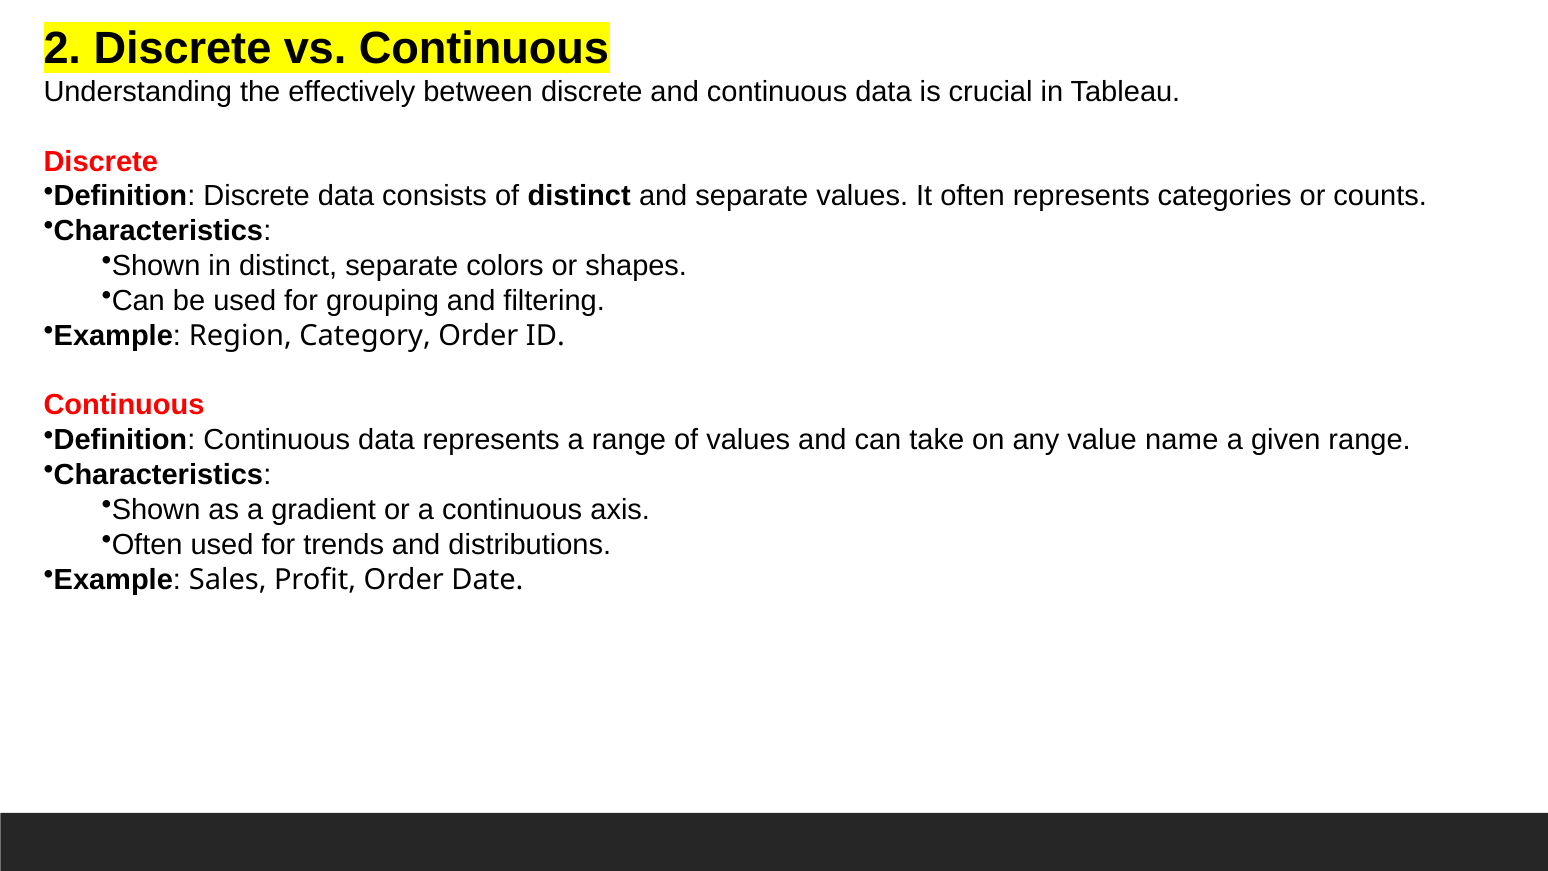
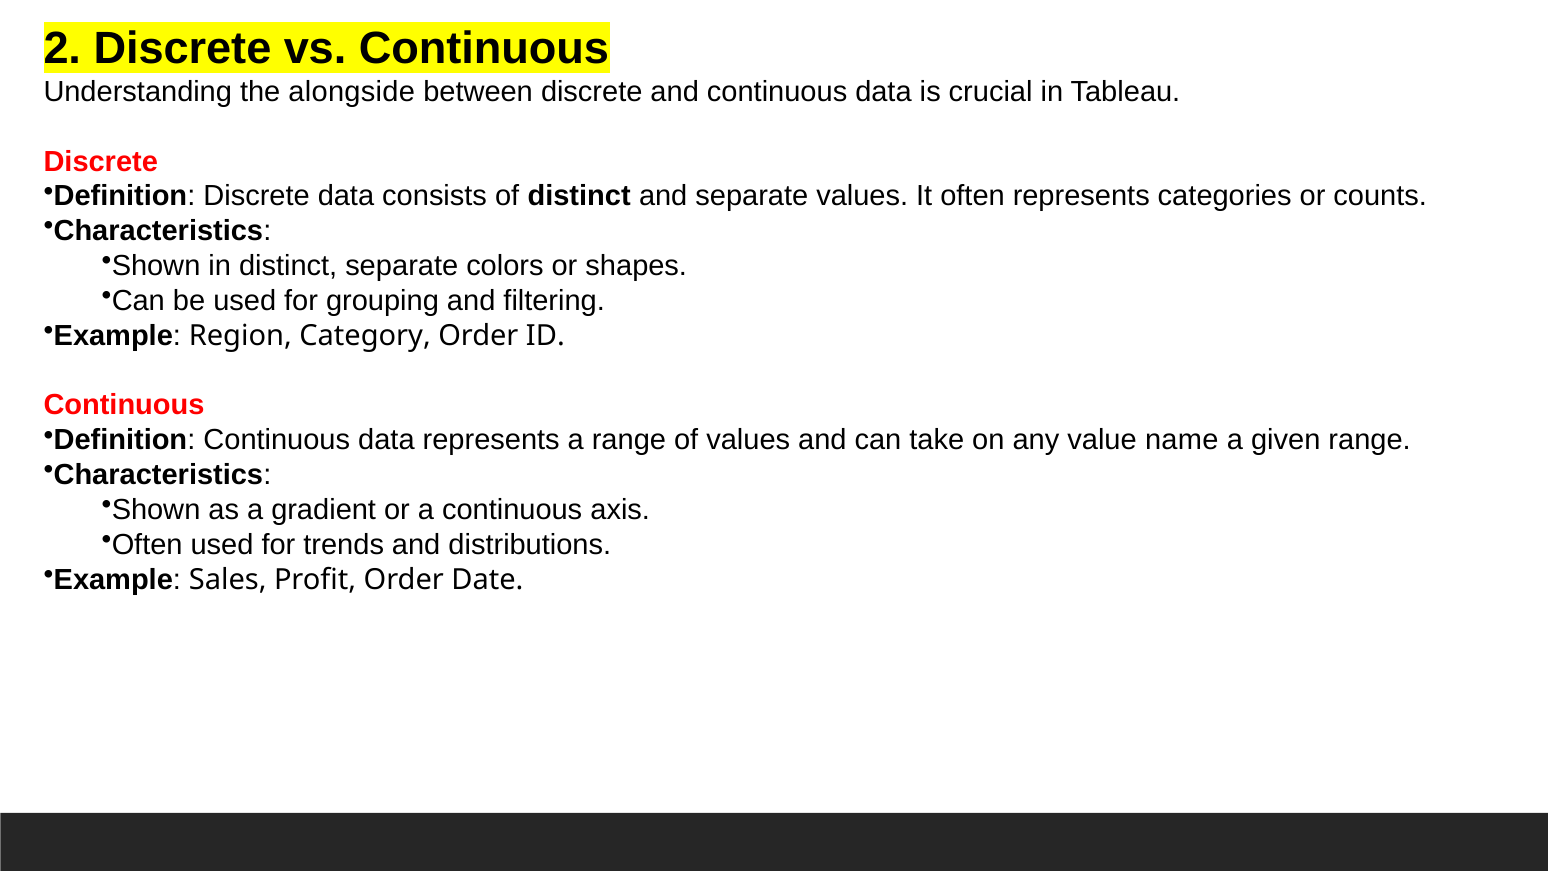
effectively: effectively -> alongside (352, 92)
